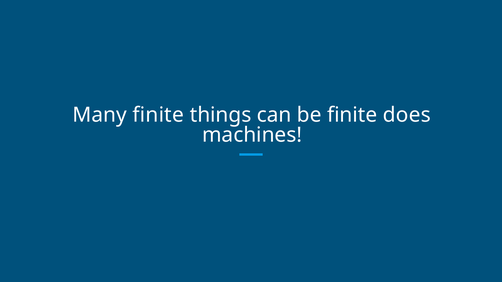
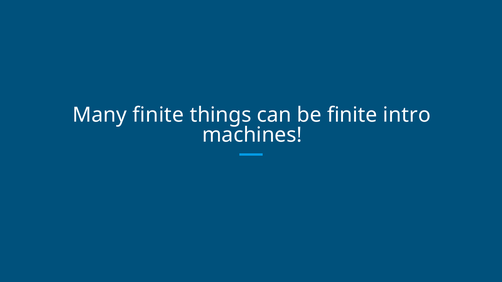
does: does -> intro (407, 115)
